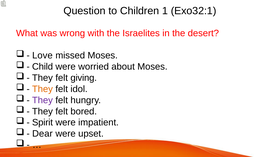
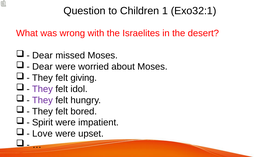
Love: Love -> Dear (42, 56)
Child: Child -> Dear (42, 67)
They colour: orange -> purple (42, 89)
Dear: Dear -> Love (42, 134)
